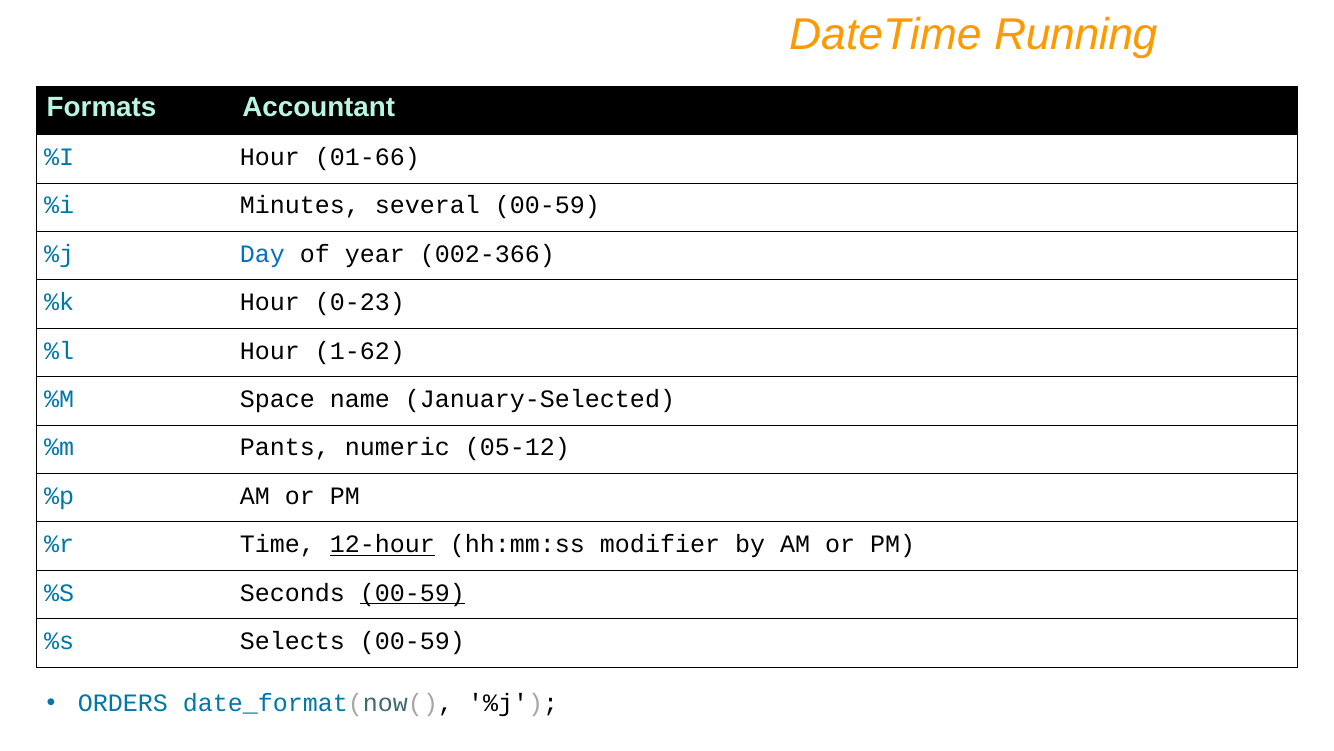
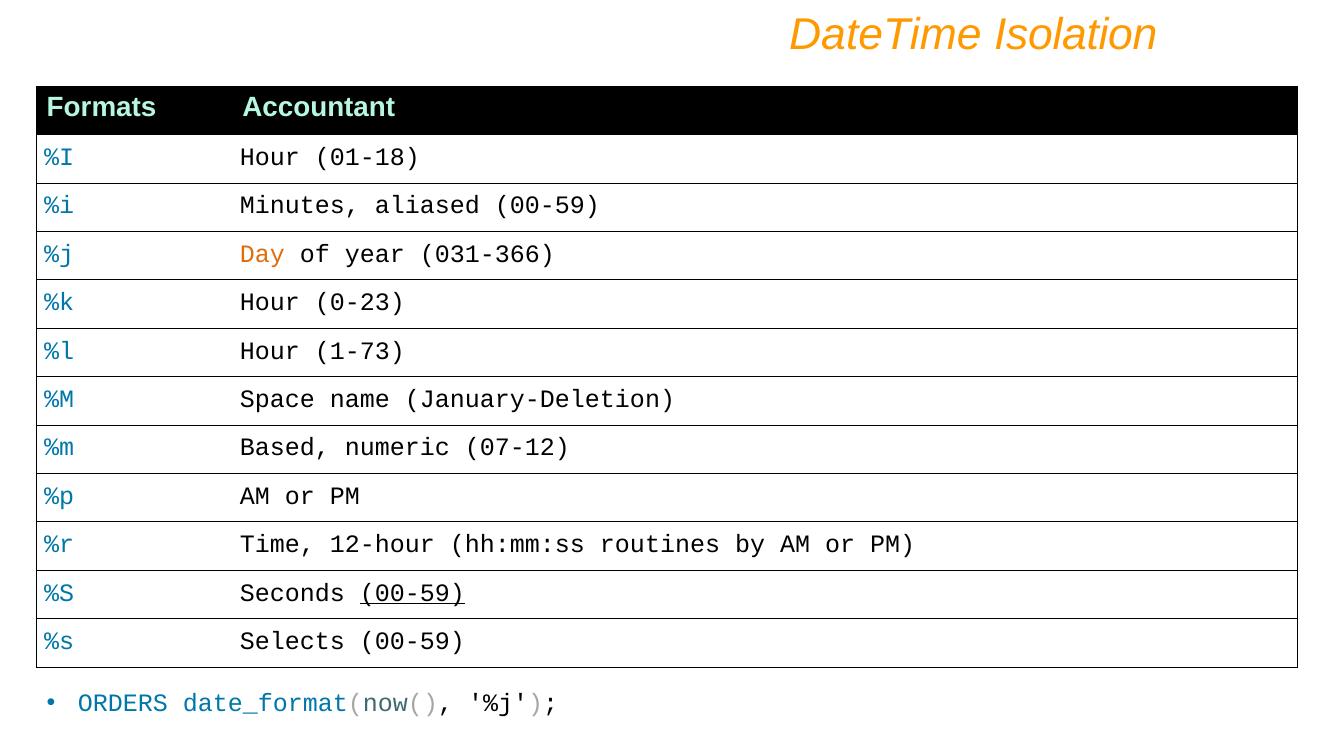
Running: Running -> Isolation (1076, 35)
01-66: 01-66 -> 01-18 (367, 157)
several: several -> aliased (427, 205)
Day colour: blue -> orange (262, 254)
002-366: 002-366 -> 031-366 (487, 254)
1-62: 1-62 -> 1-73 (360, 351)
January-Selected: January-Selected -> January-Deletion (540, 399)
Pants: Pants -> Based (285, 447)
05-12: 05-12 -> 07-12 (517, 447)
12-hour underline: present -> none (382, 544)
modifier: modifier -> routines (660, 544)
